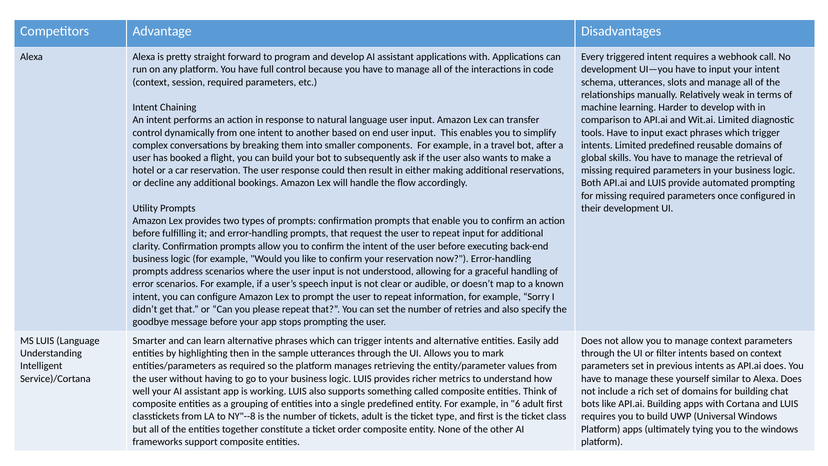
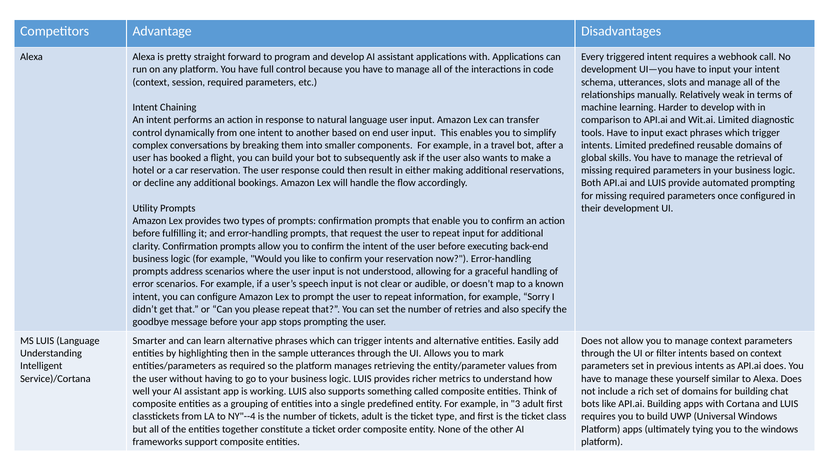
6: 6 -> 3 (515, 404)
NY"--8: NY"--8 -> NY"--4 (242, 416)
